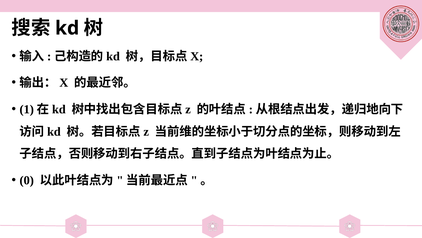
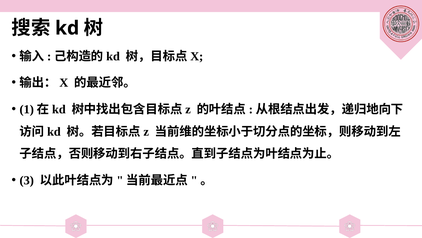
0: 0 -> 3 (27, 180)
